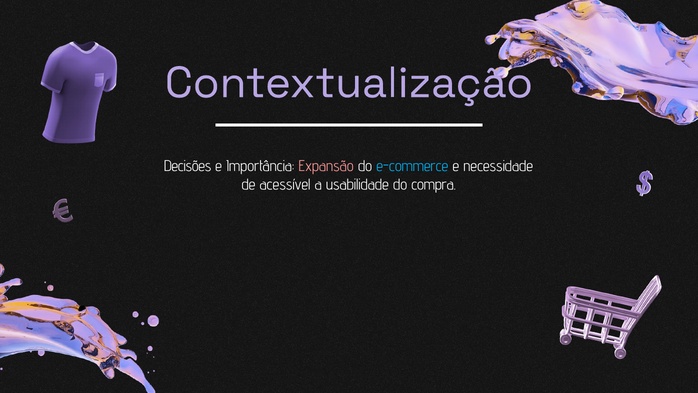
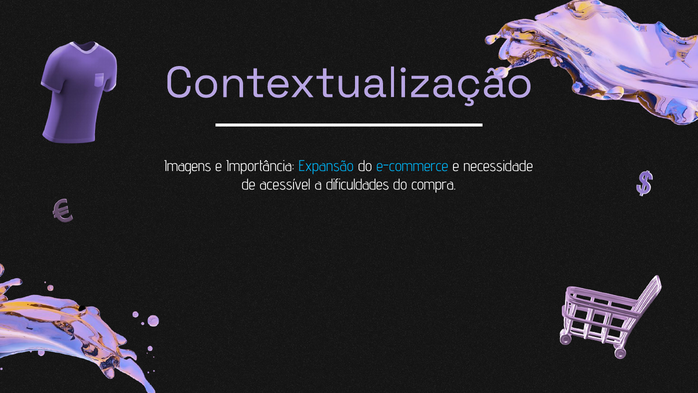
Decisões: Decisões -> Imagens (188, 166)
Expansão colour: pink -> light blue (326, 166)
usabilidade: usabilidade -> dificuldades (358, 184)
